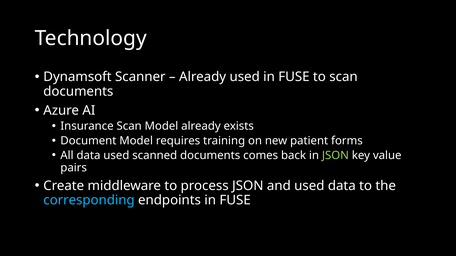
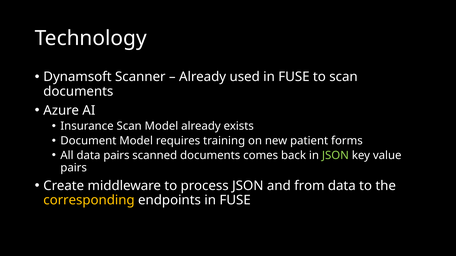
data used: used -> pairs (116, 156)
and used: used -> from (309, 186)
corresponding colour: light blue -> yellow (89, 200)
